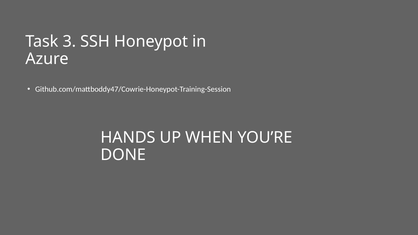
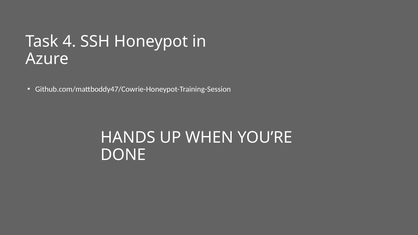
3: 3 -> 4 (69, 42)
